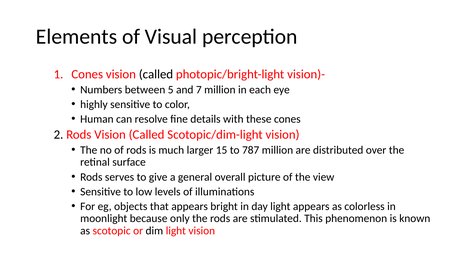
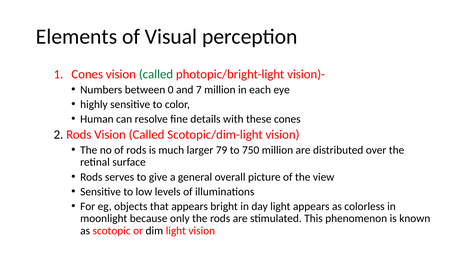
called colour: black -> green (156, 74)
5: 5 -> 0 (171, 90)
15: 15 -> 79 (222, 150)
787: 787 -> 750 (251, 150)
